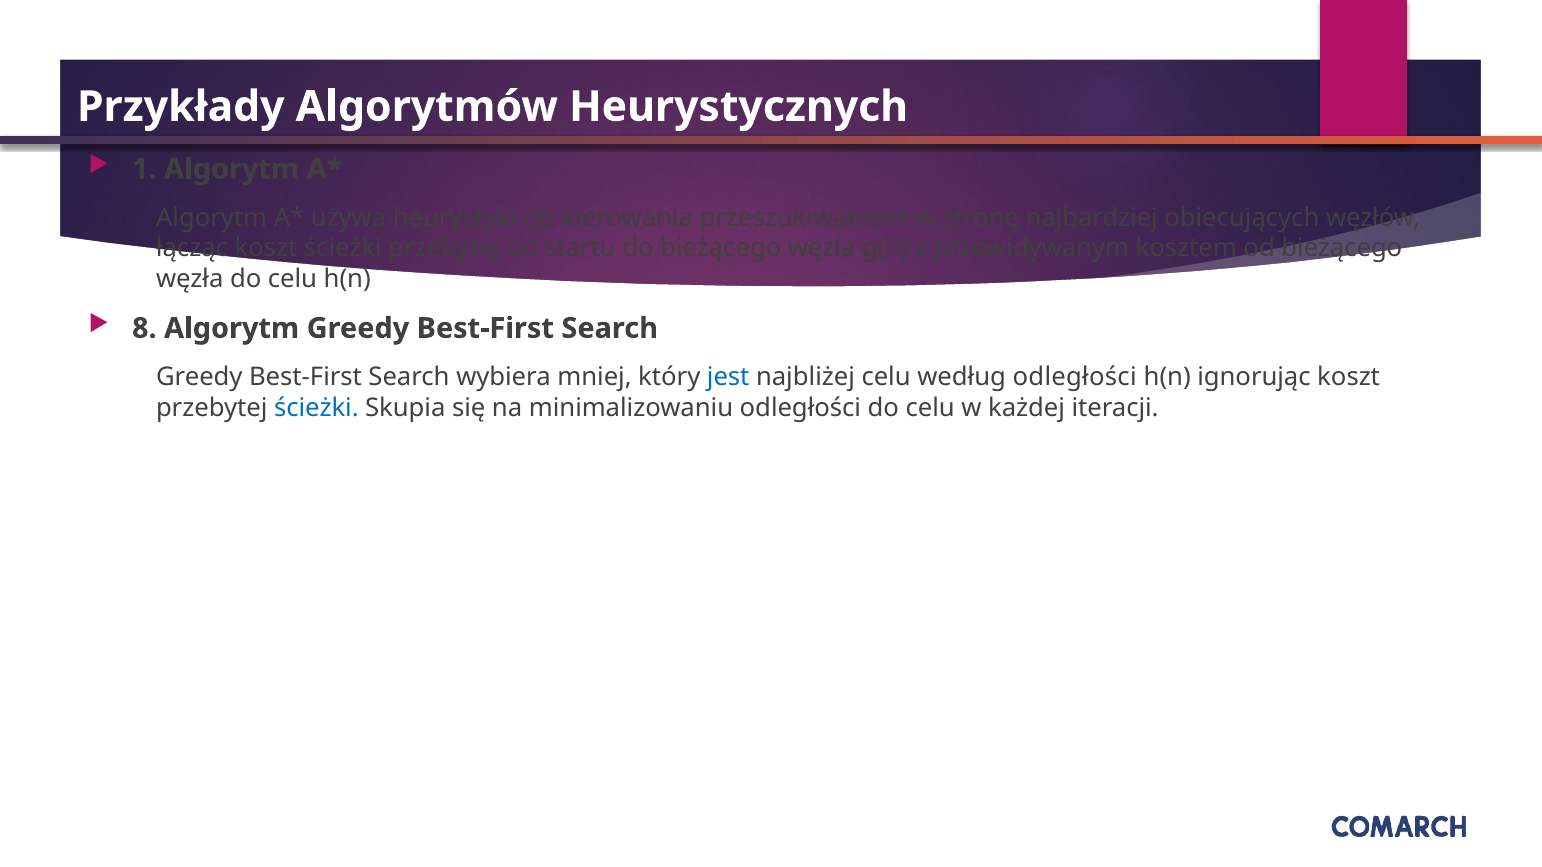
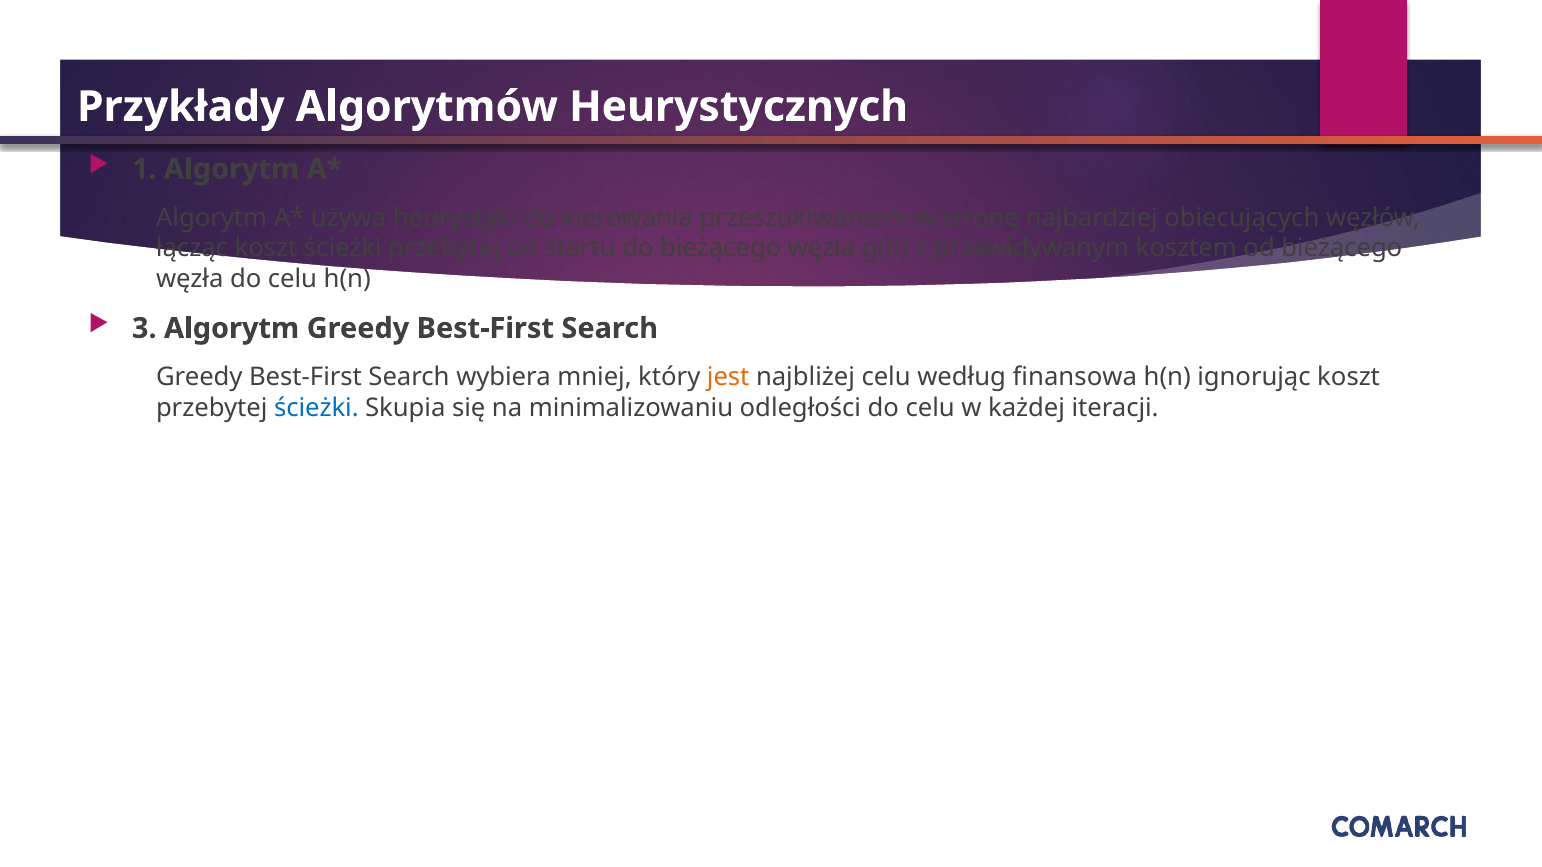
8: 8 -> 3 (144, 328)
jest colour: blue -> orange (728, 377)
według odległości: odległości -> finansowa (1075, 377)
